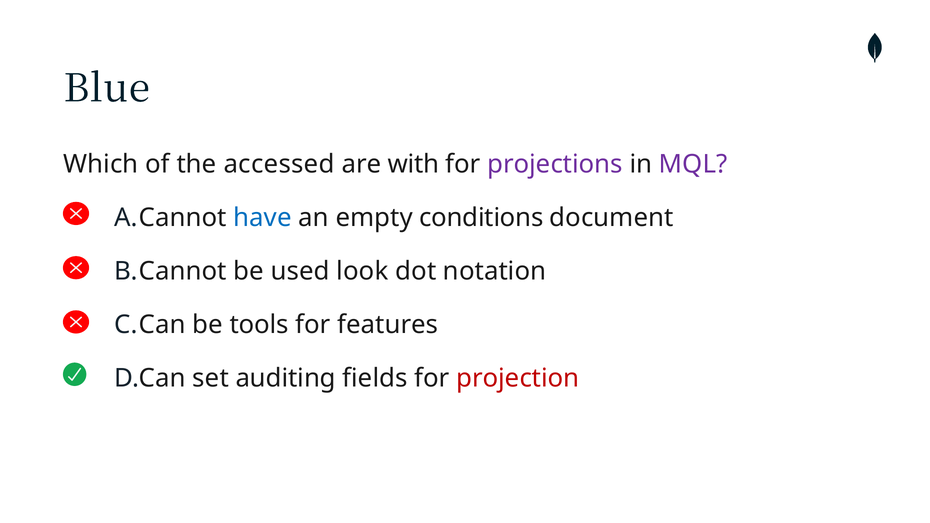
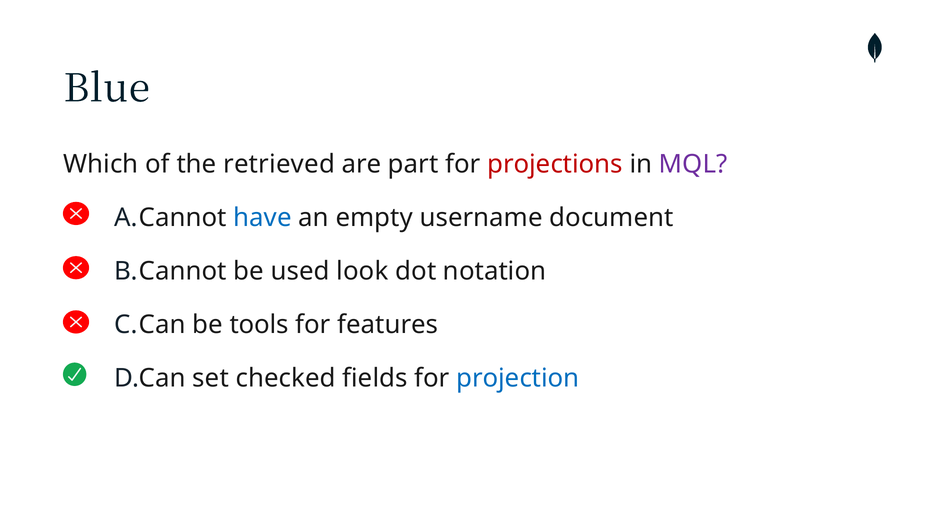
accessed: accessed -> retrieved (279, 164)
with: with -> part (413, 164)
projections colour: purple -> red (555, 164)
conditions: conditions -> username (481, 218)
auditing: auditing -> checked (286, 378)
projection colour: red -> blue (518, 378)
